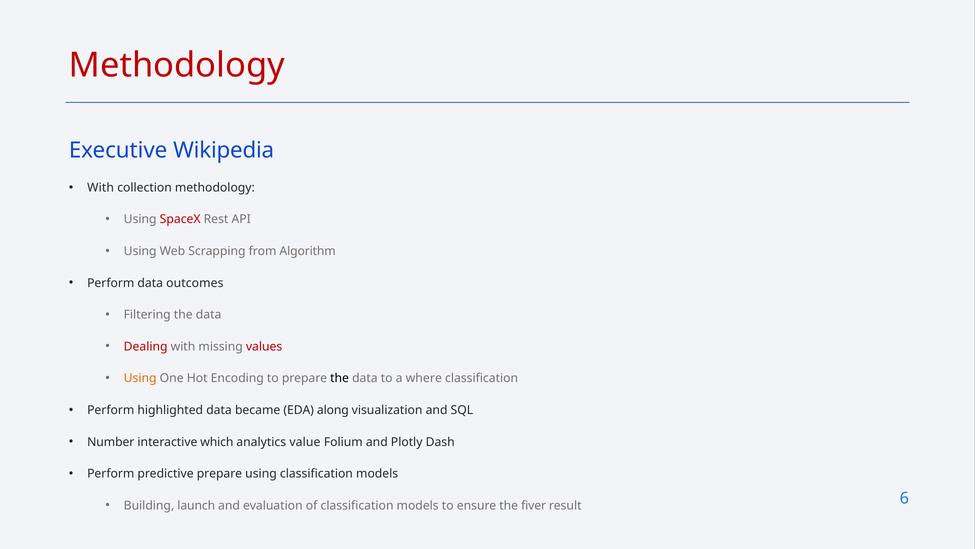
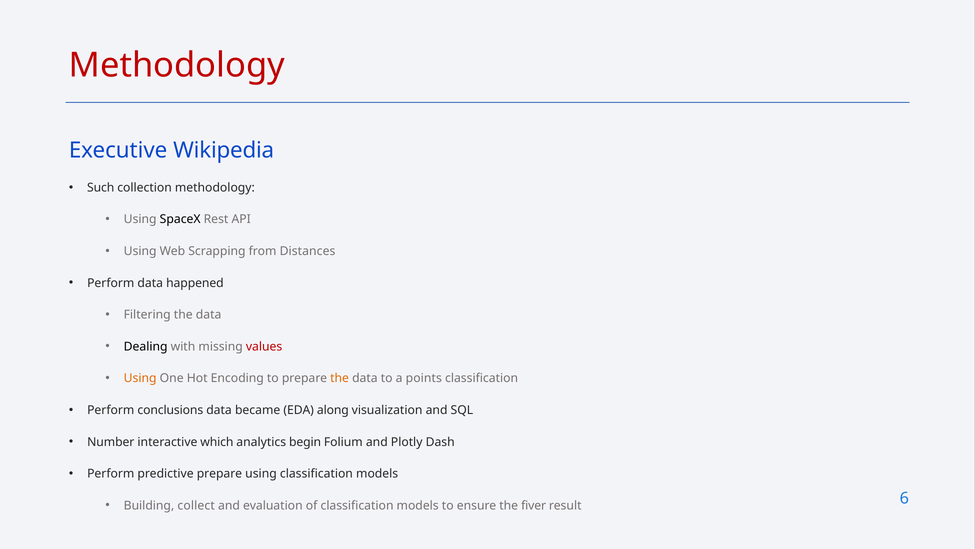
With: With -> Such (101, 187)
SpaceX colour: red -> black (180, 219)
Algorithm: Algorithm -> Distances (308, 251)
outcomes: outcomes -> happened (195, 283)
Dealing colour: red -> black (146, 346)
the colour: black -> orange (340, 378)
where: where -> points (424, 378)
highlighted: highlighted -> conclusions (170, 410)
value: value -> begin (305, 442)
launch: launch -> collect (196, 505)
